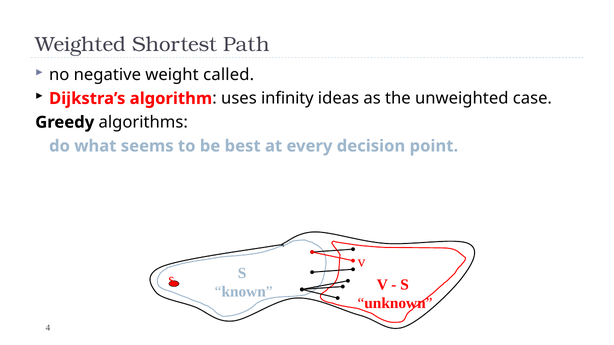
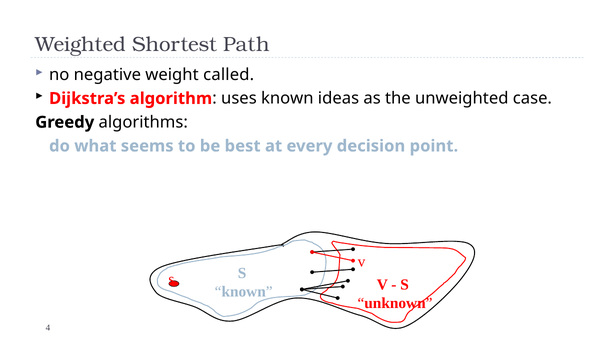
uses infinity: infinity -> known (287, 99)
